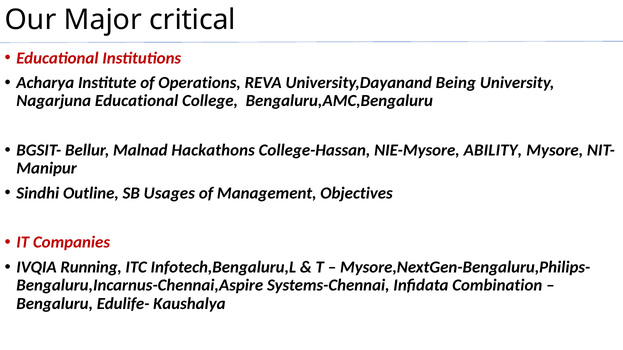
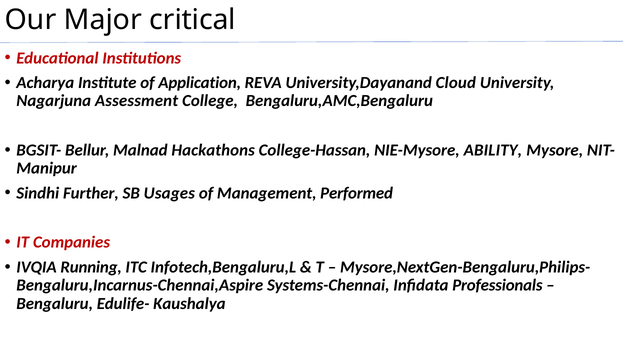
Operations: Operations -> Application (200, 83)
Being: Being -> Cloud (456, 83)
Nagarjuna Educational: Educational -> Assessment (137, 101)
Outline: Outline -> Further (91, 193)
Objectives: Objectives -> Performed (357, 193)
Combination: Combination -> Professionals (497, 286)
